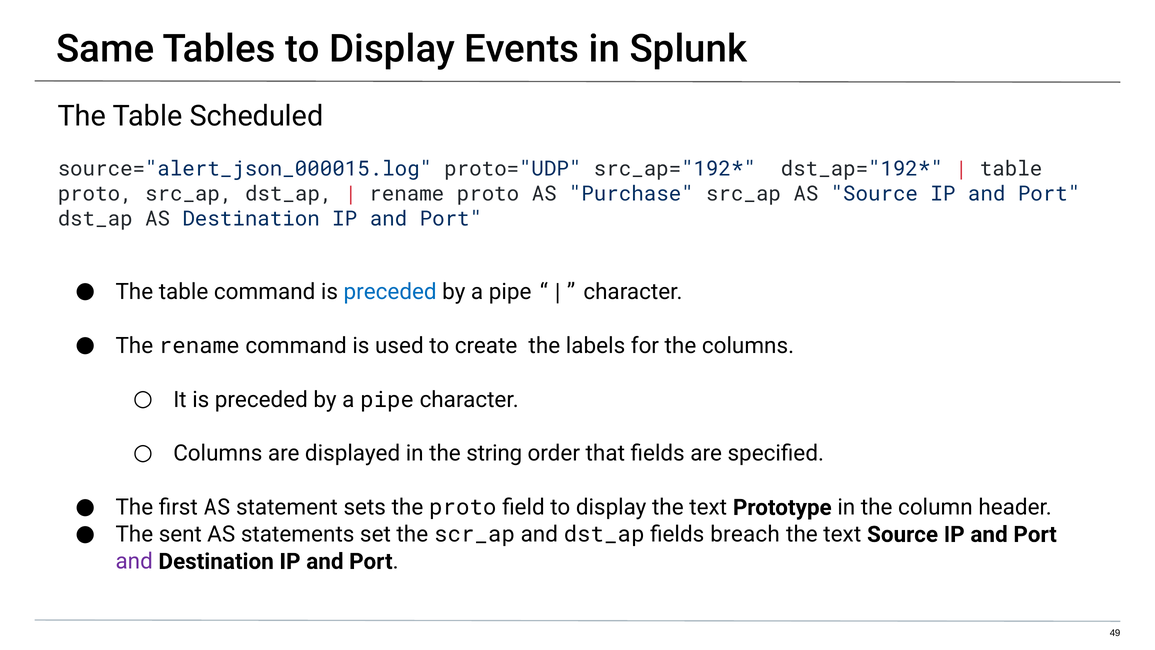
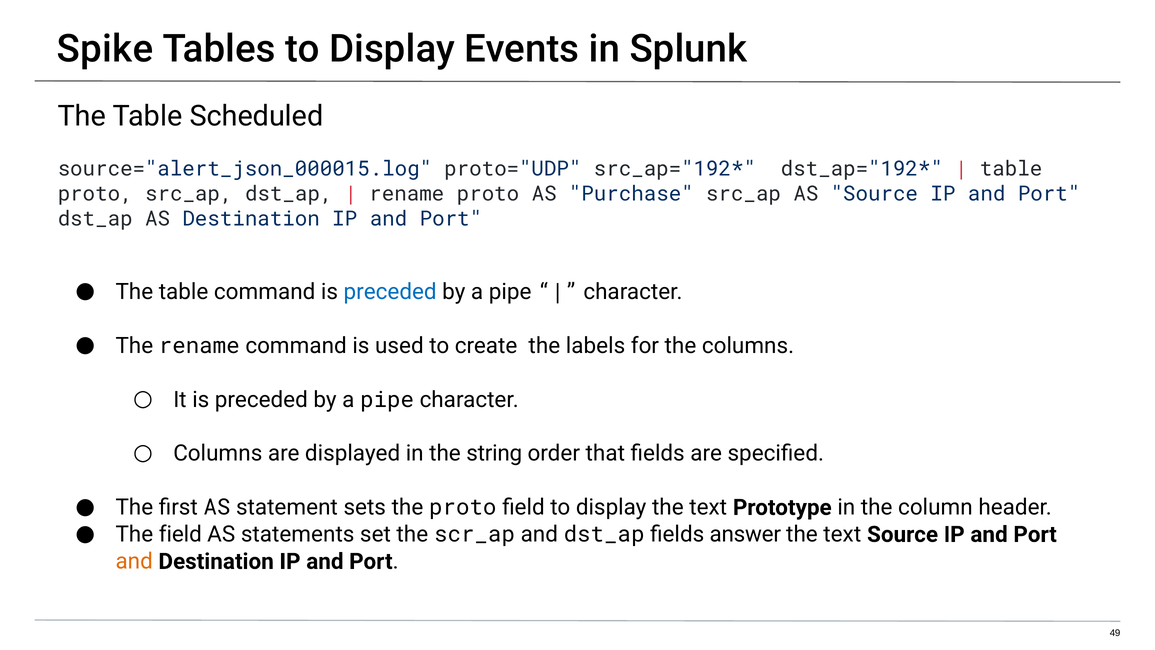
Same: Same -> Spike (105, 49)
The sent: sent -> field (180, 534)
breach: breach -> answer (745, 534)
and colour: purple -> orange (134, 561)
